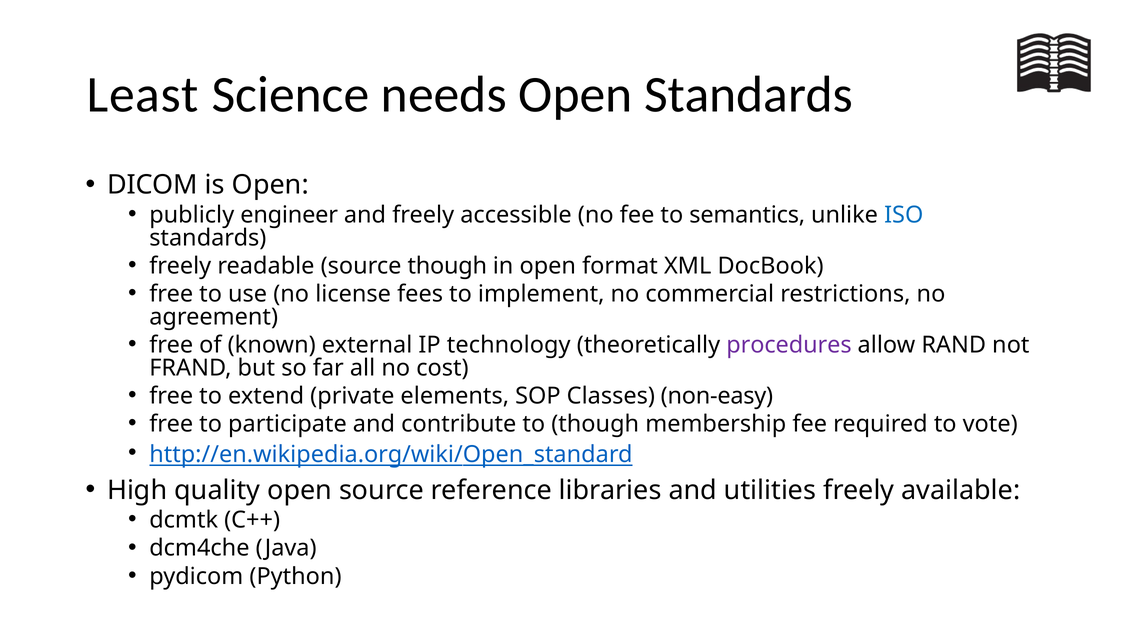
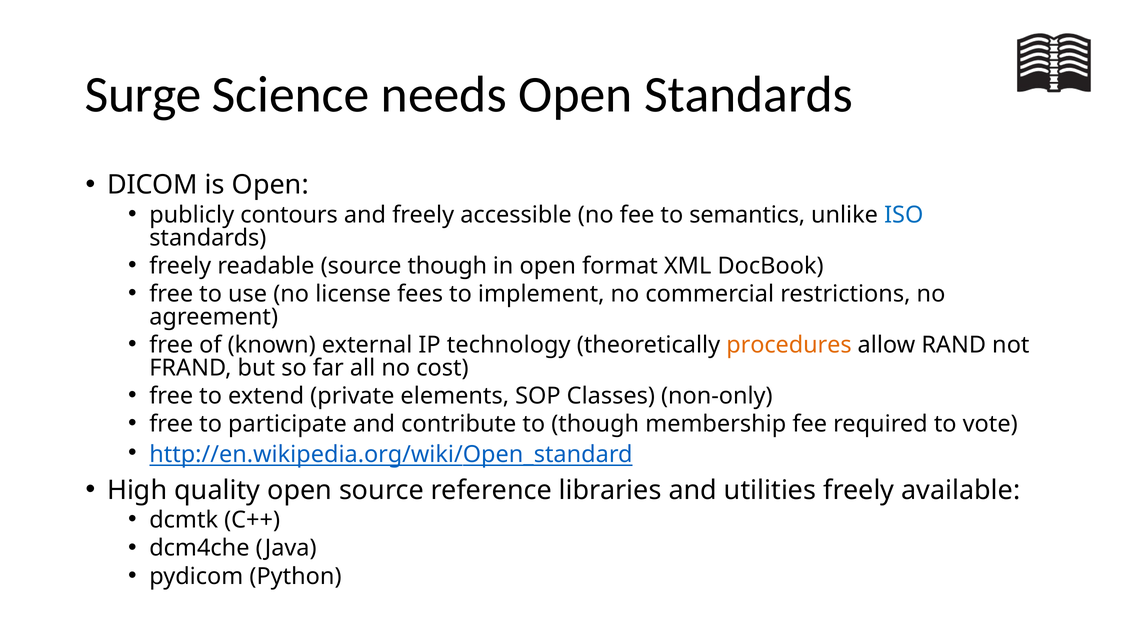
Least: Least -> Surge (143, 95)
engineer: engineer -> contours (289, 215)
procedures colour: purple -> orange (789, 345)
non-easy: non-easy -> non-only (717, 396)
